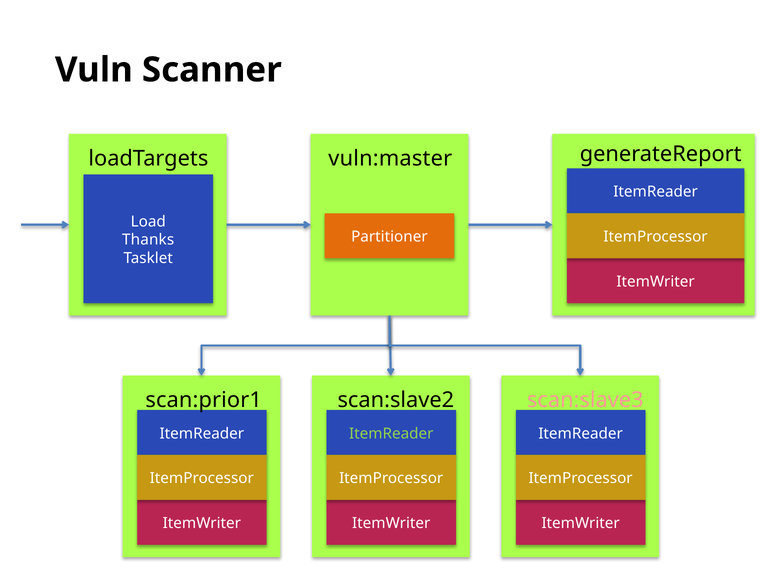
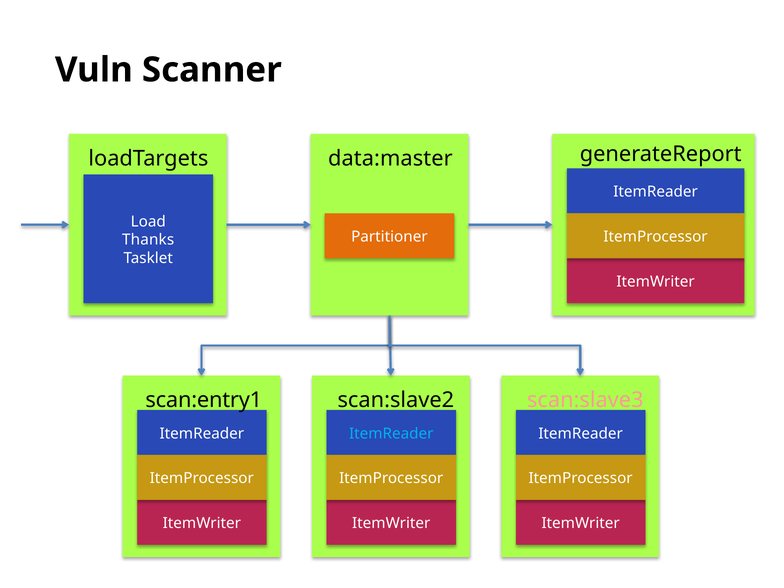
vuln:master: vuln:master -> data:master (390, 159)
scan:prior1: scan:prior1 -> scan:entry1 (204, 400)
ItemReader colour: light green -> light blue (391, 433)
